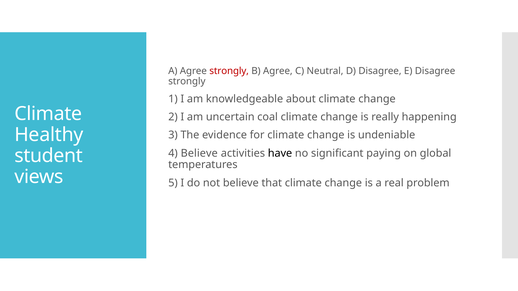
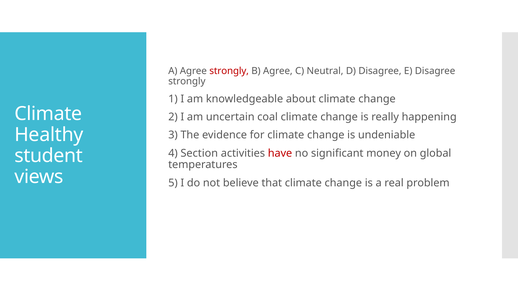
4 Believe: Believe -> Section (199, 153)
have colour: black -> red (280, 153)
paying: paying -> money (384, 153)
